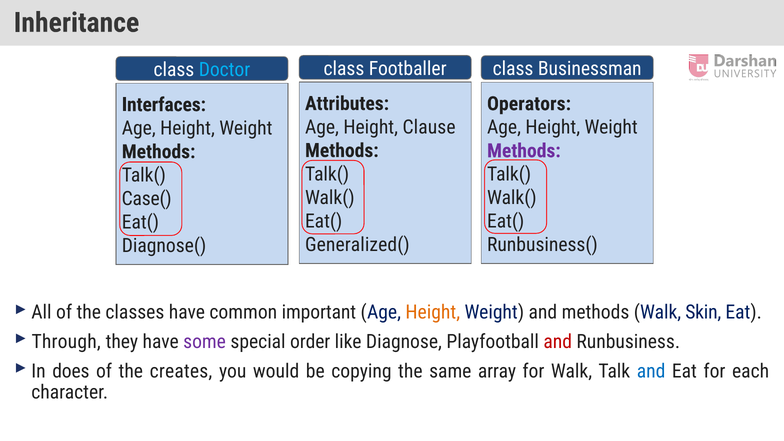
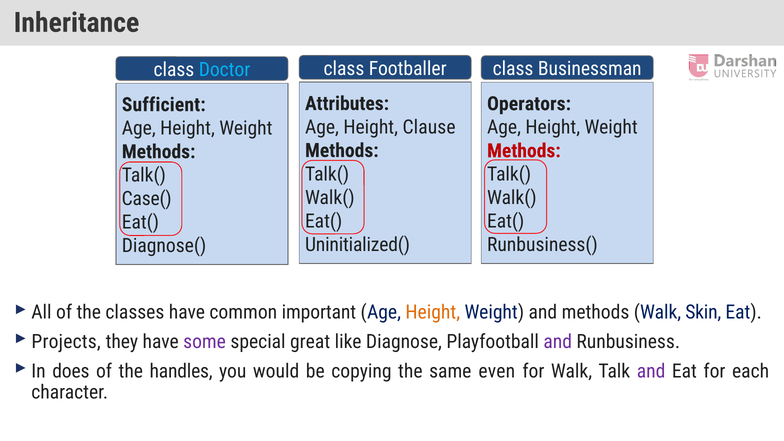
Interfaces: Interfaces -> Sufficient (164, 105)
Methods colour: purple -> red (524, 151)
Generalized(: Generalized( -> Uninitialized( (358, 245)
Through: Through -> Projects (66, 342)
order: order -> great (310, 342)
and colour: red -> purple (558, 342)
creates: creates -> handles (181, 371)
array: array -> even (497, 371)
and colour: blue -> purple (651, 371)
